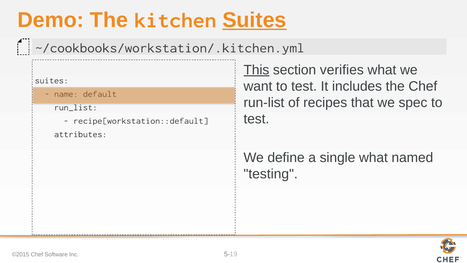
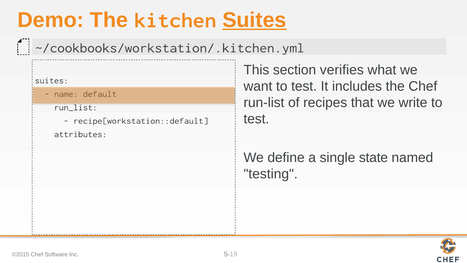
This underline: present -> none (256, 70)
spec: spec -> write (413, 103)
single what: what -> state (373, 157)
